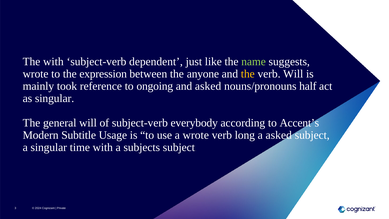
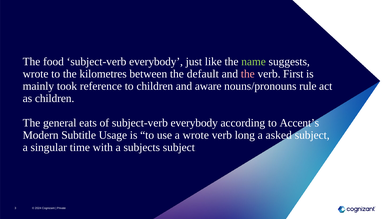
The with: with -> food (53, 62)
dependent: dependent -> everybody (156, 62)
expression: expression -> kilometres (103, 74)
anyone: anyone -> default (203, 74)
the colour: yellow -> pink (248, 74)
verb Will: Will -> First (293, 74)
to ongoing: ongoing -> children (155, 86)
and asked: asked -> aware (208, 86)
half: half -> rule (308, 86)
as singular: singular -> children (55, 98)
general will: will -> eats (88, 123)
